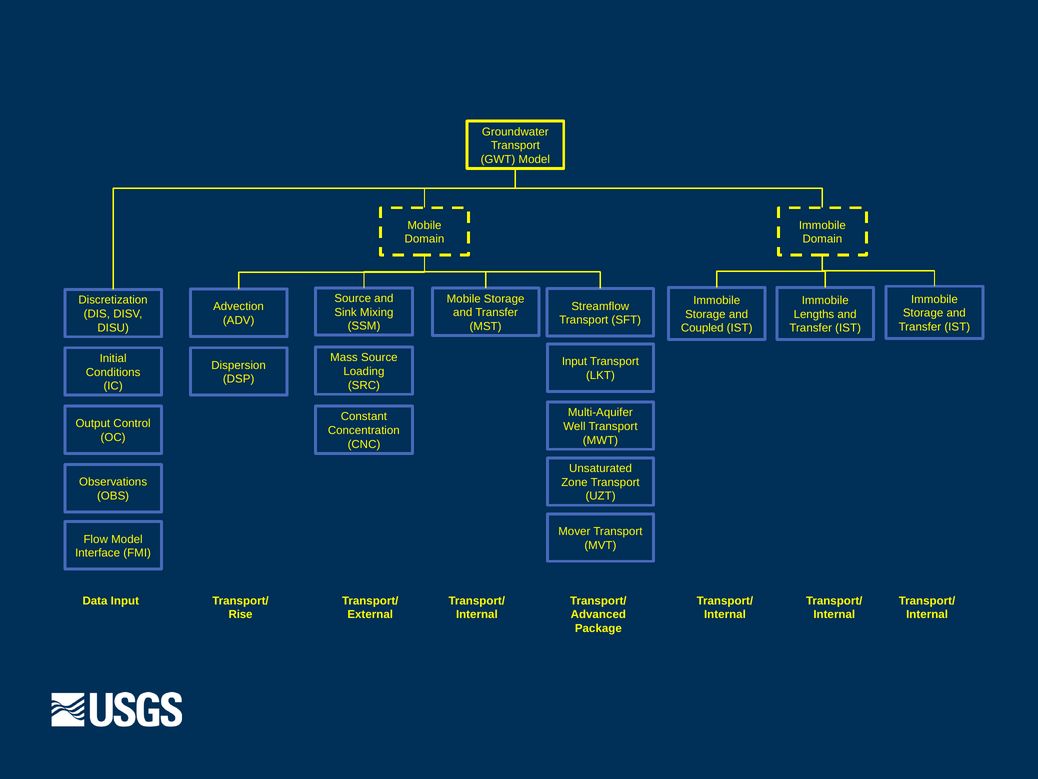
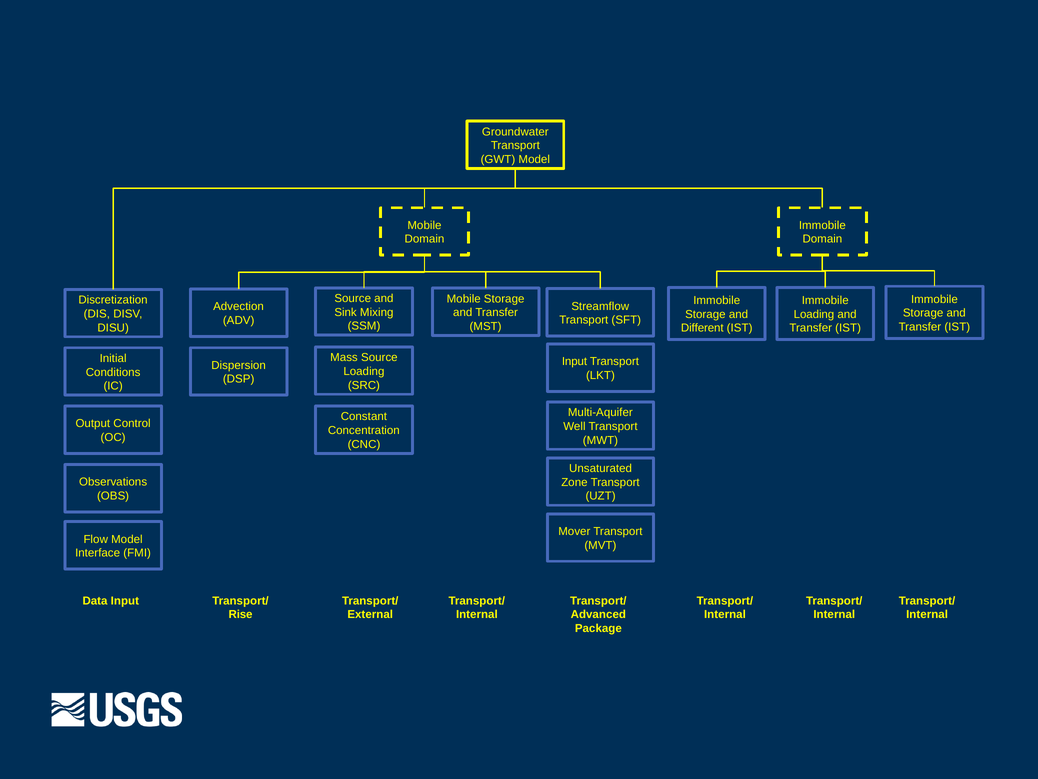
Lengths: Lengths -> Loading (814, 314)
Coupled: Coupled -> Different (702, 328)
